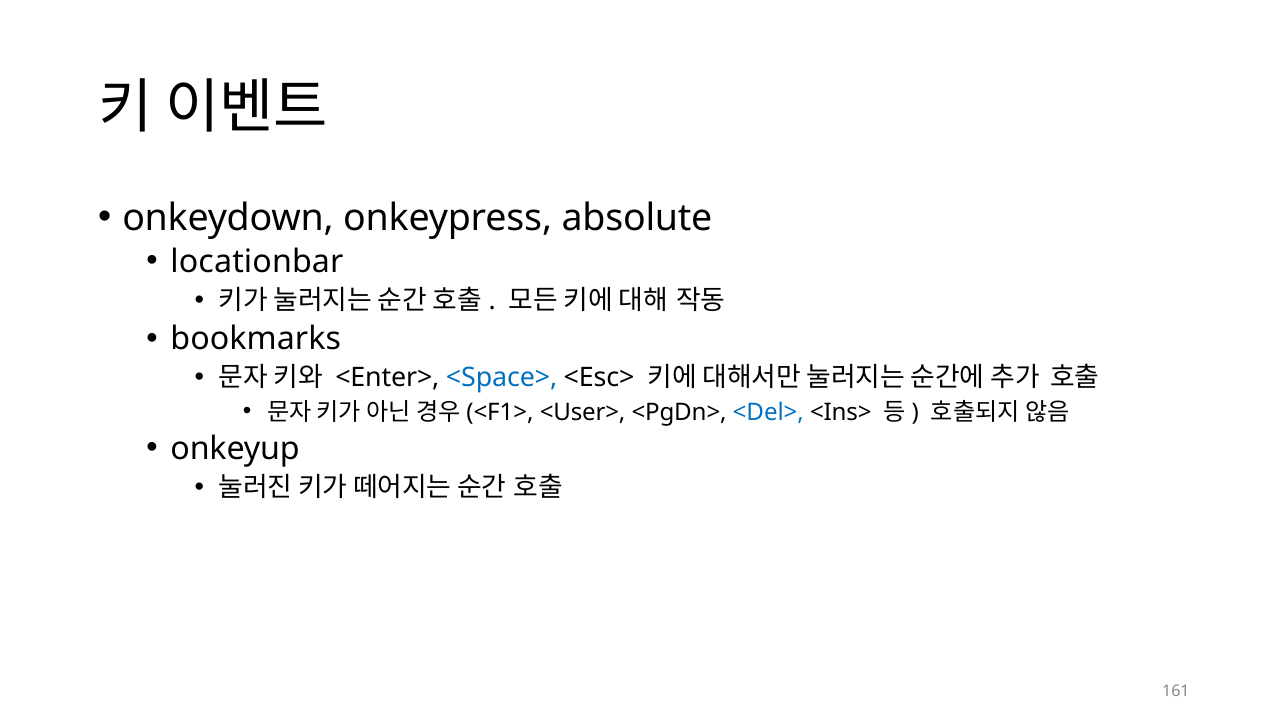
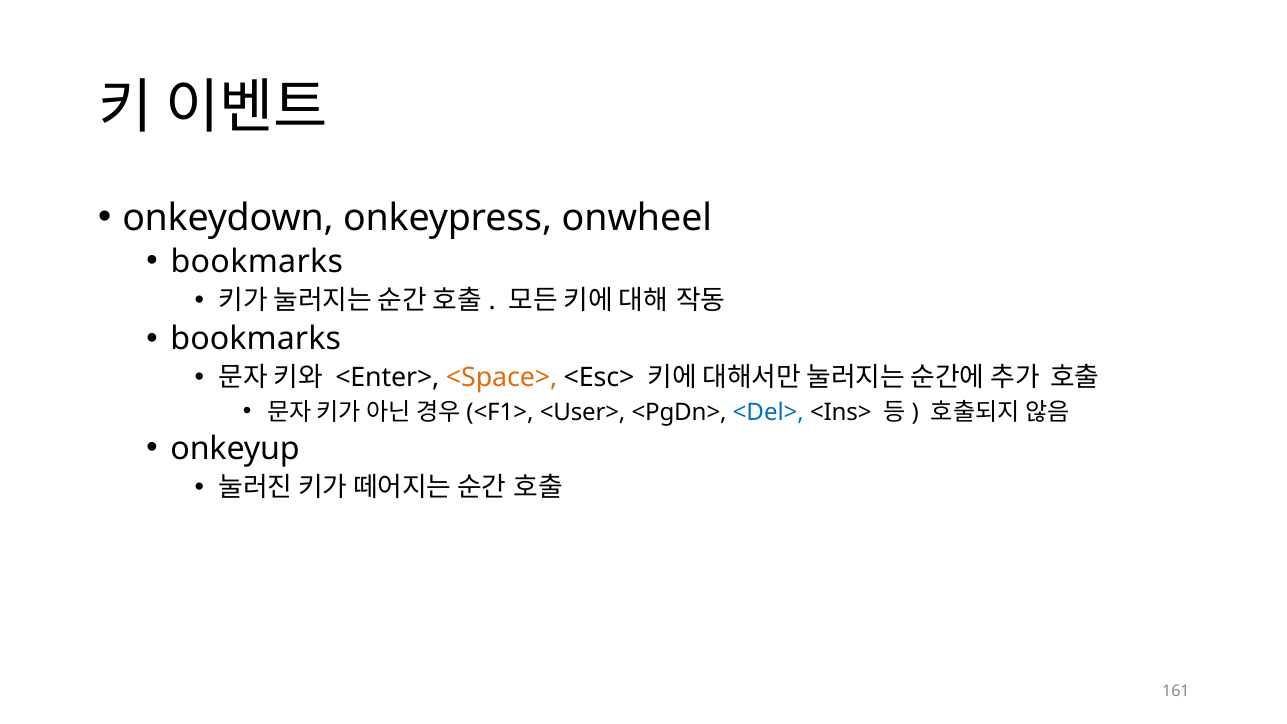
absolute: absolute -> onwheel (637, 218)
locationbar: locationbar -> bookmarks (257, 262)
<Space> colour: blue -> orange (502, 378)
